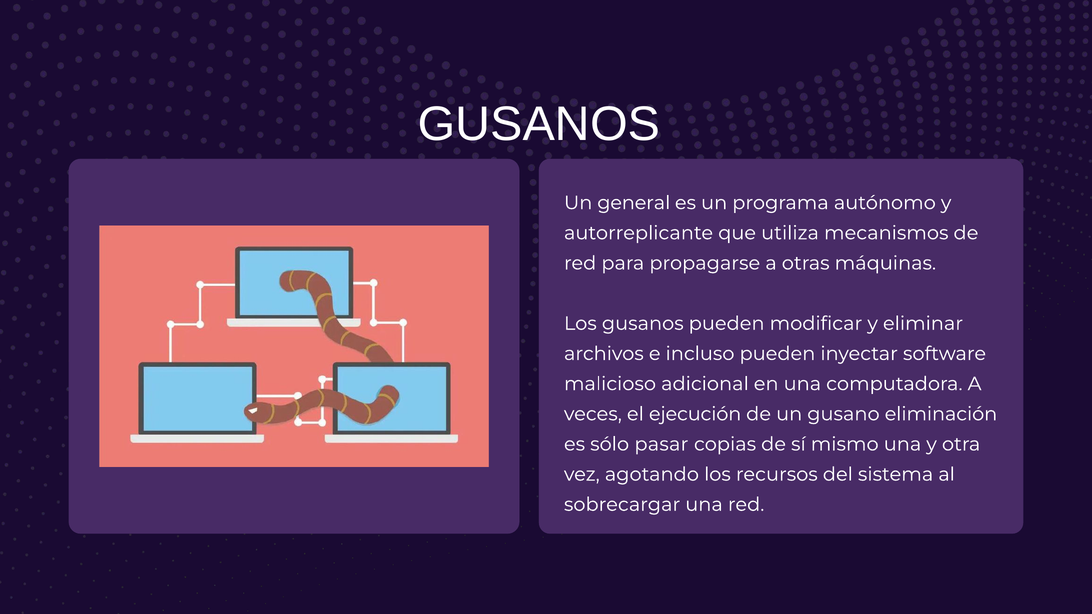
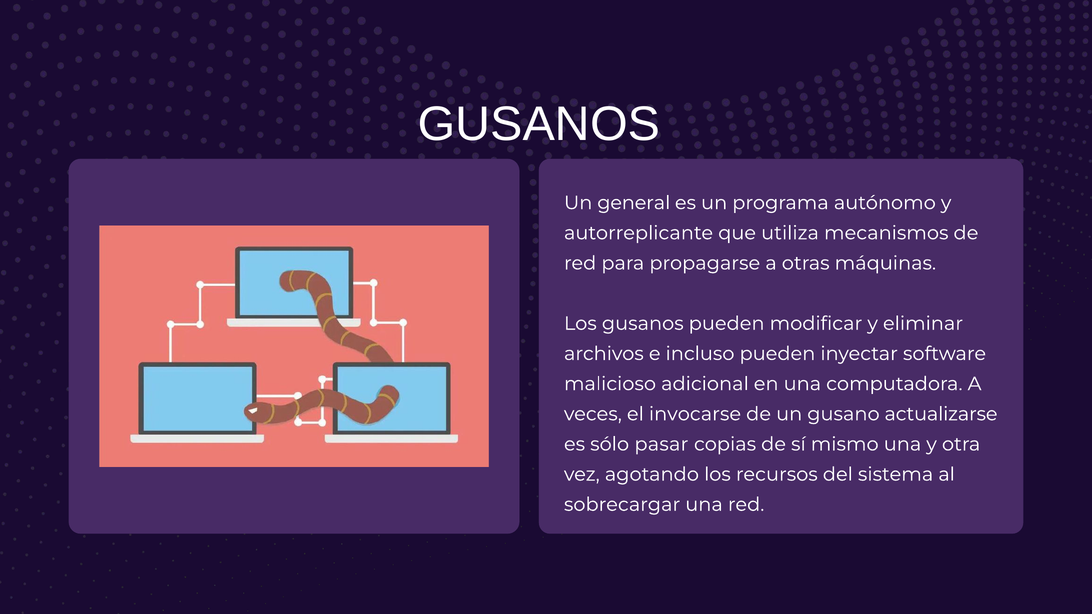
ejecución: ejecución -> invocarse (695, 414)
eliminación: eliminación -> actualizarse (941, 414)
